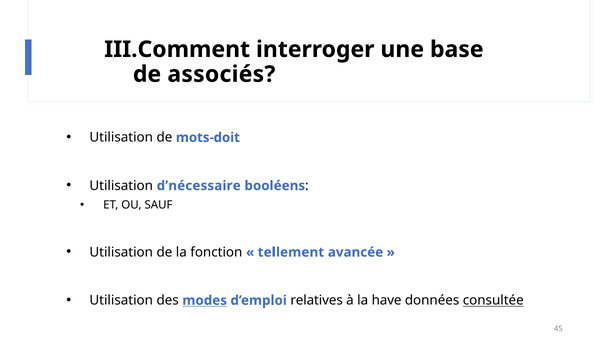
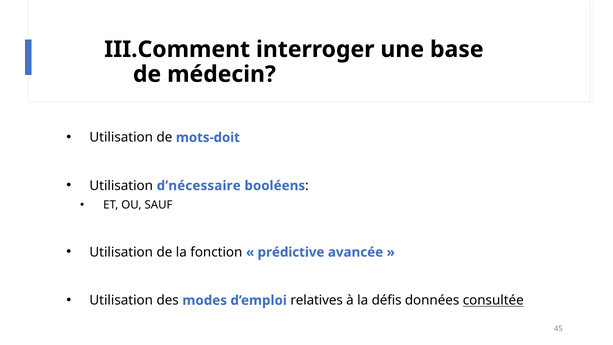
associés: associés -> médecin (222, 74)
tellement: tellement -> prédictive (291, 252)
modes underline: present -> none (205, 300)
have: have -> défis (387, 300)
